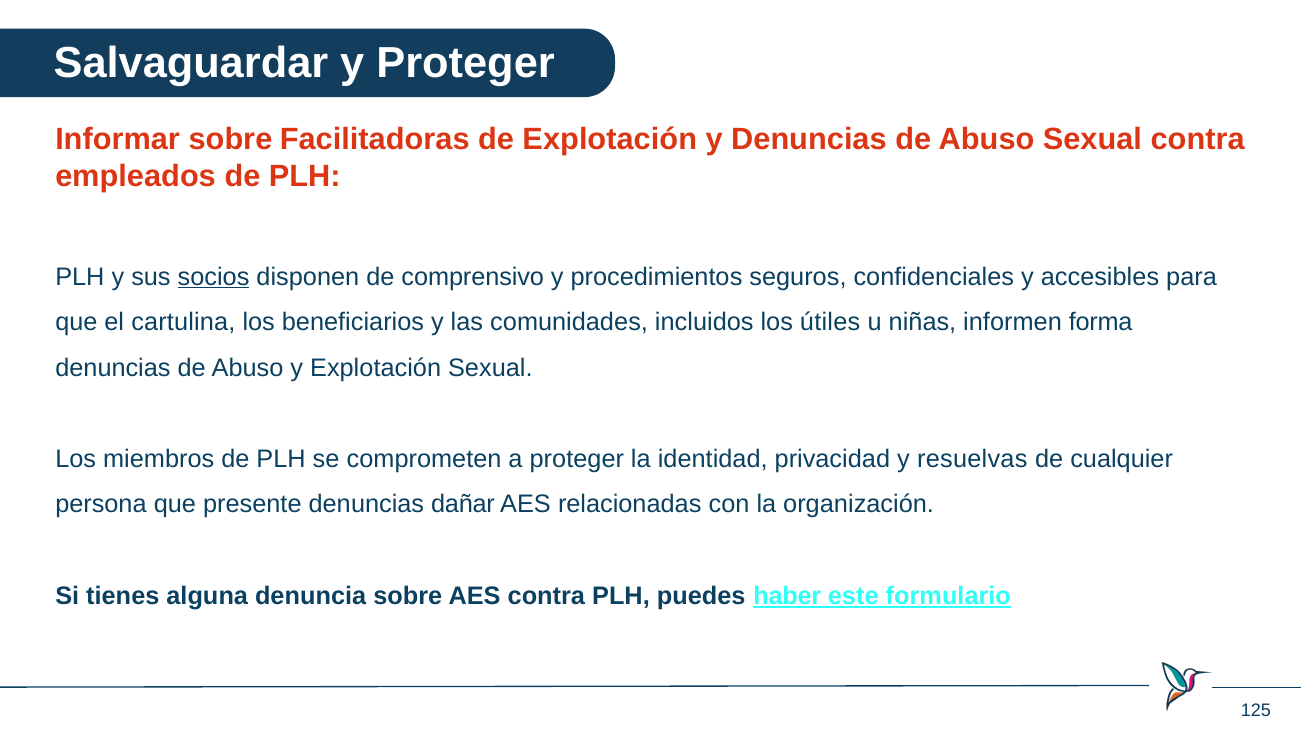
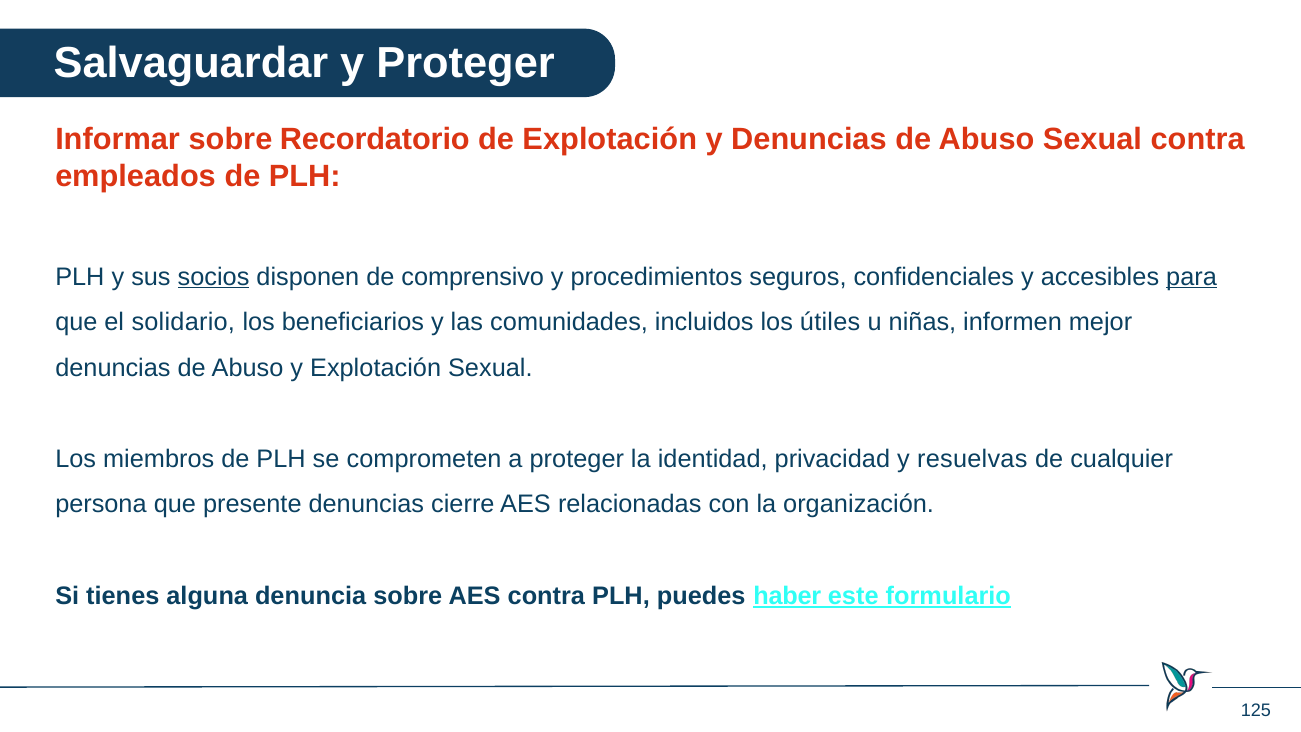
Facilitadoras: Facilitadoras -> Recordatorio (375, 140)
para underline: none -> present (1192, 277)
cartulina: cartulina -> solidario (183, 322)
forma: forma -> mejor (1101, 322)
dañar: dañar -> cierre (463, 504)
